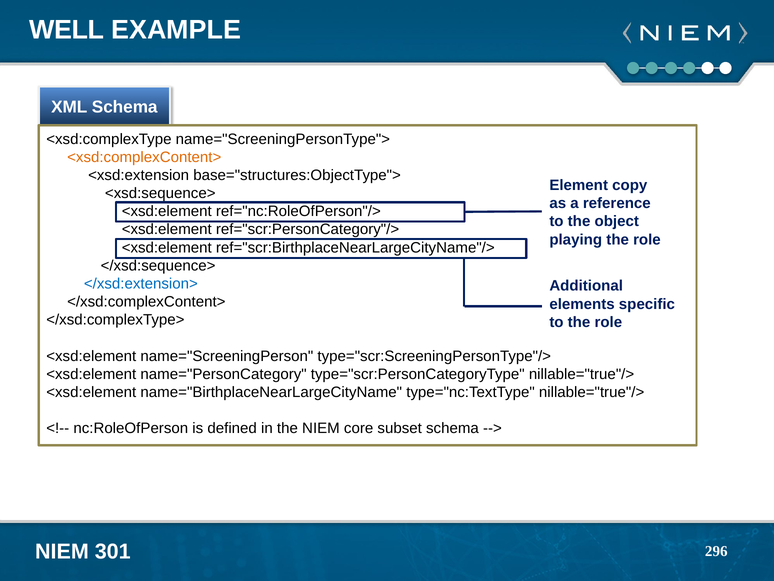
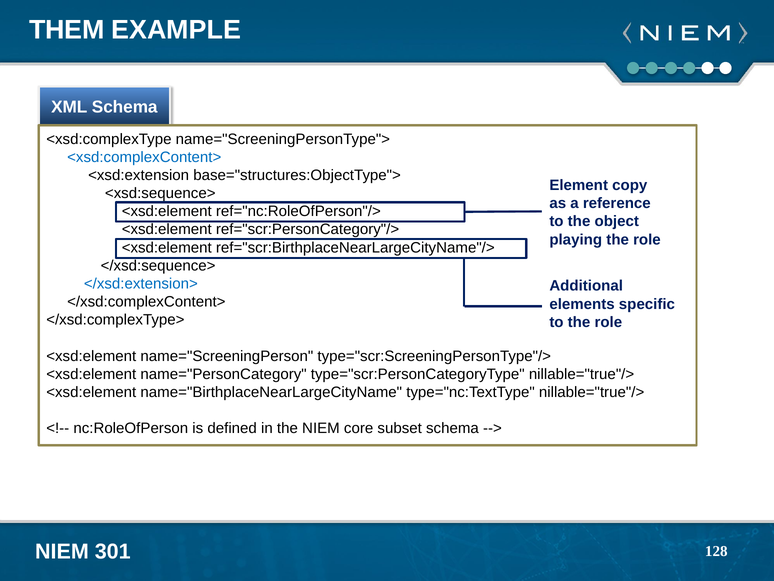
WELL: WELL -> THEM (67, 30)
<xsd:complexContent> colour: orange -> blue (144, 157)
296: 296 -> 128 (716, 551)
